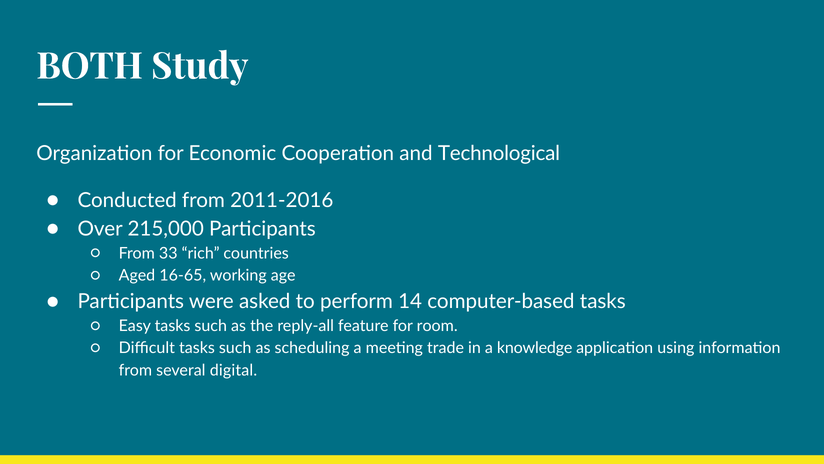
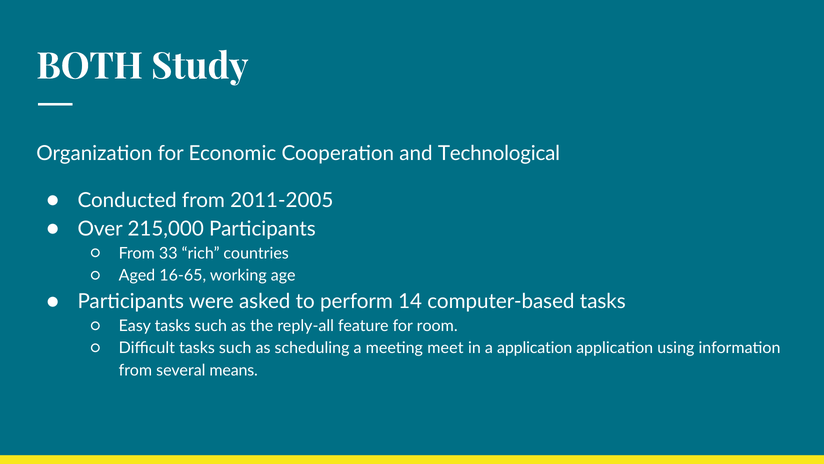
2011-2016: 2011-2016 -> 2011-2005 (282, 200)
trade: trade -> meet (445, 348)
a knowledge: knowledge -> application (535, 348)
digital: digital -> means (234, 370)
